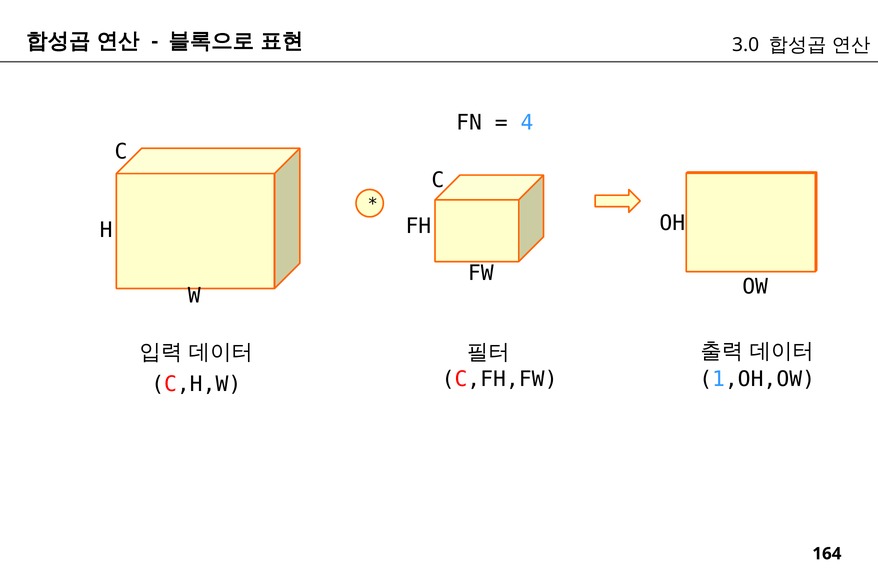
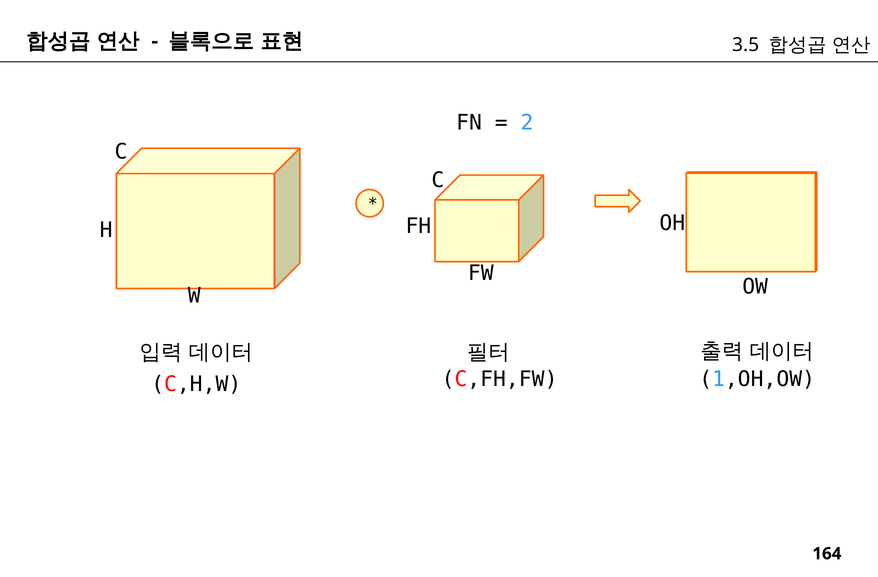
3.0: 3.0 -> 3.5 (746, 45)
4: 4 -> 2 (527, 123)
